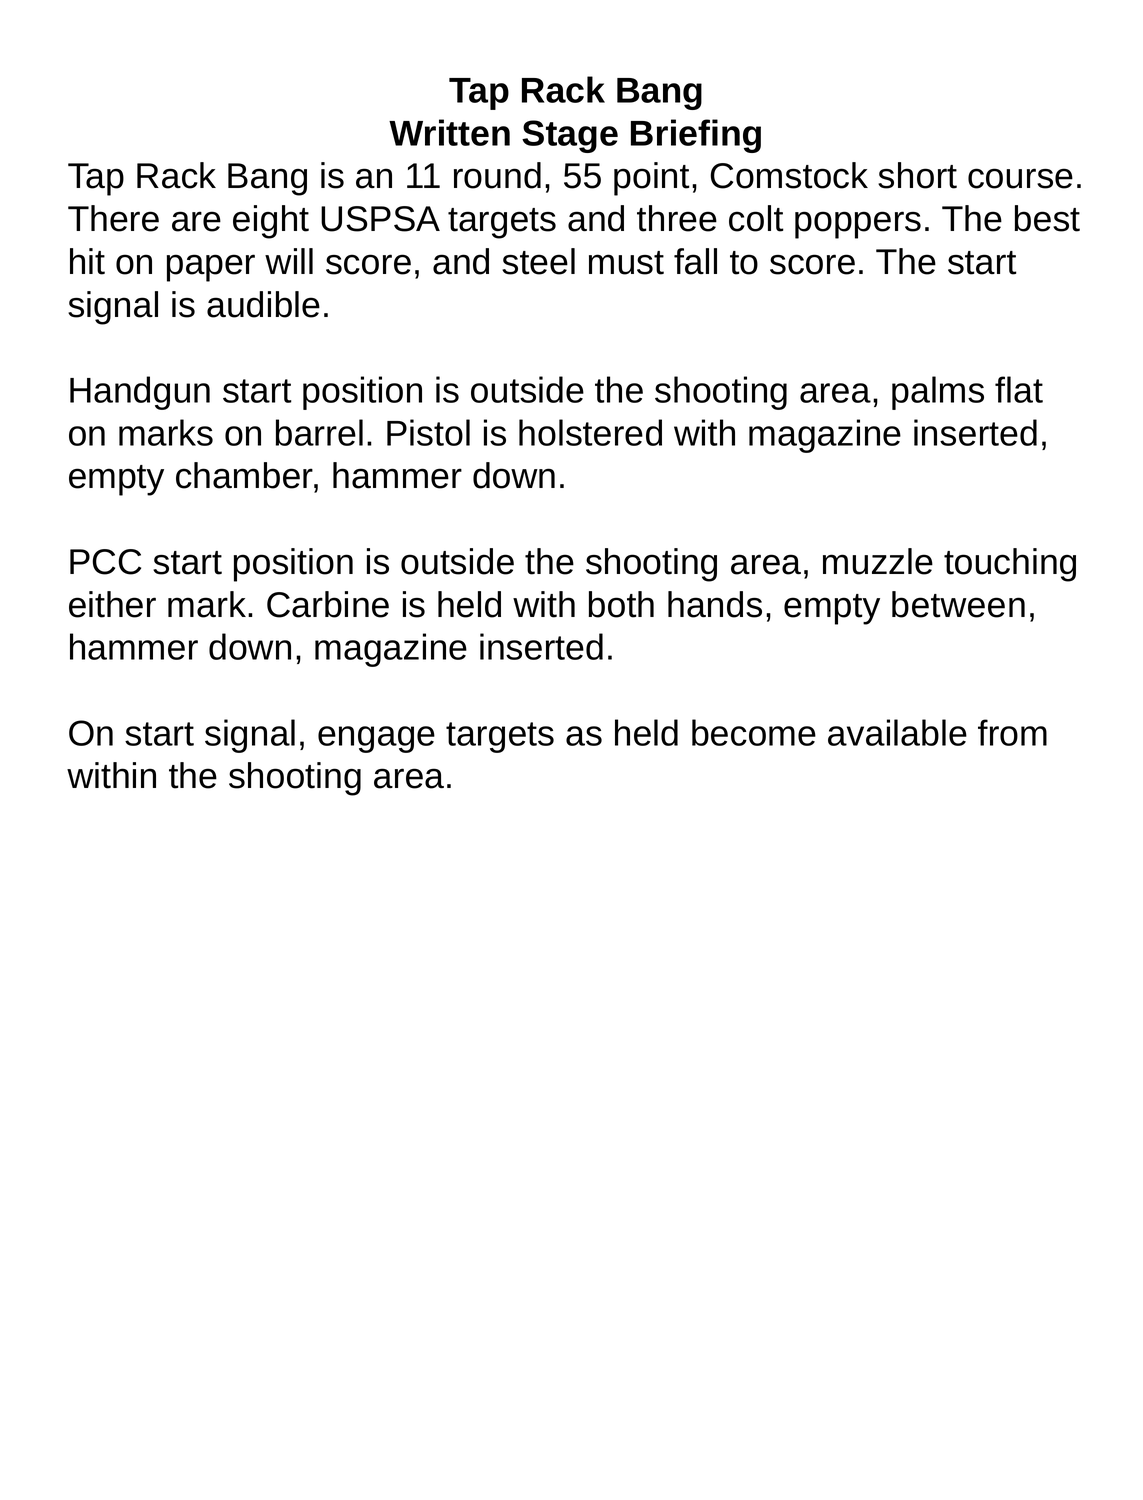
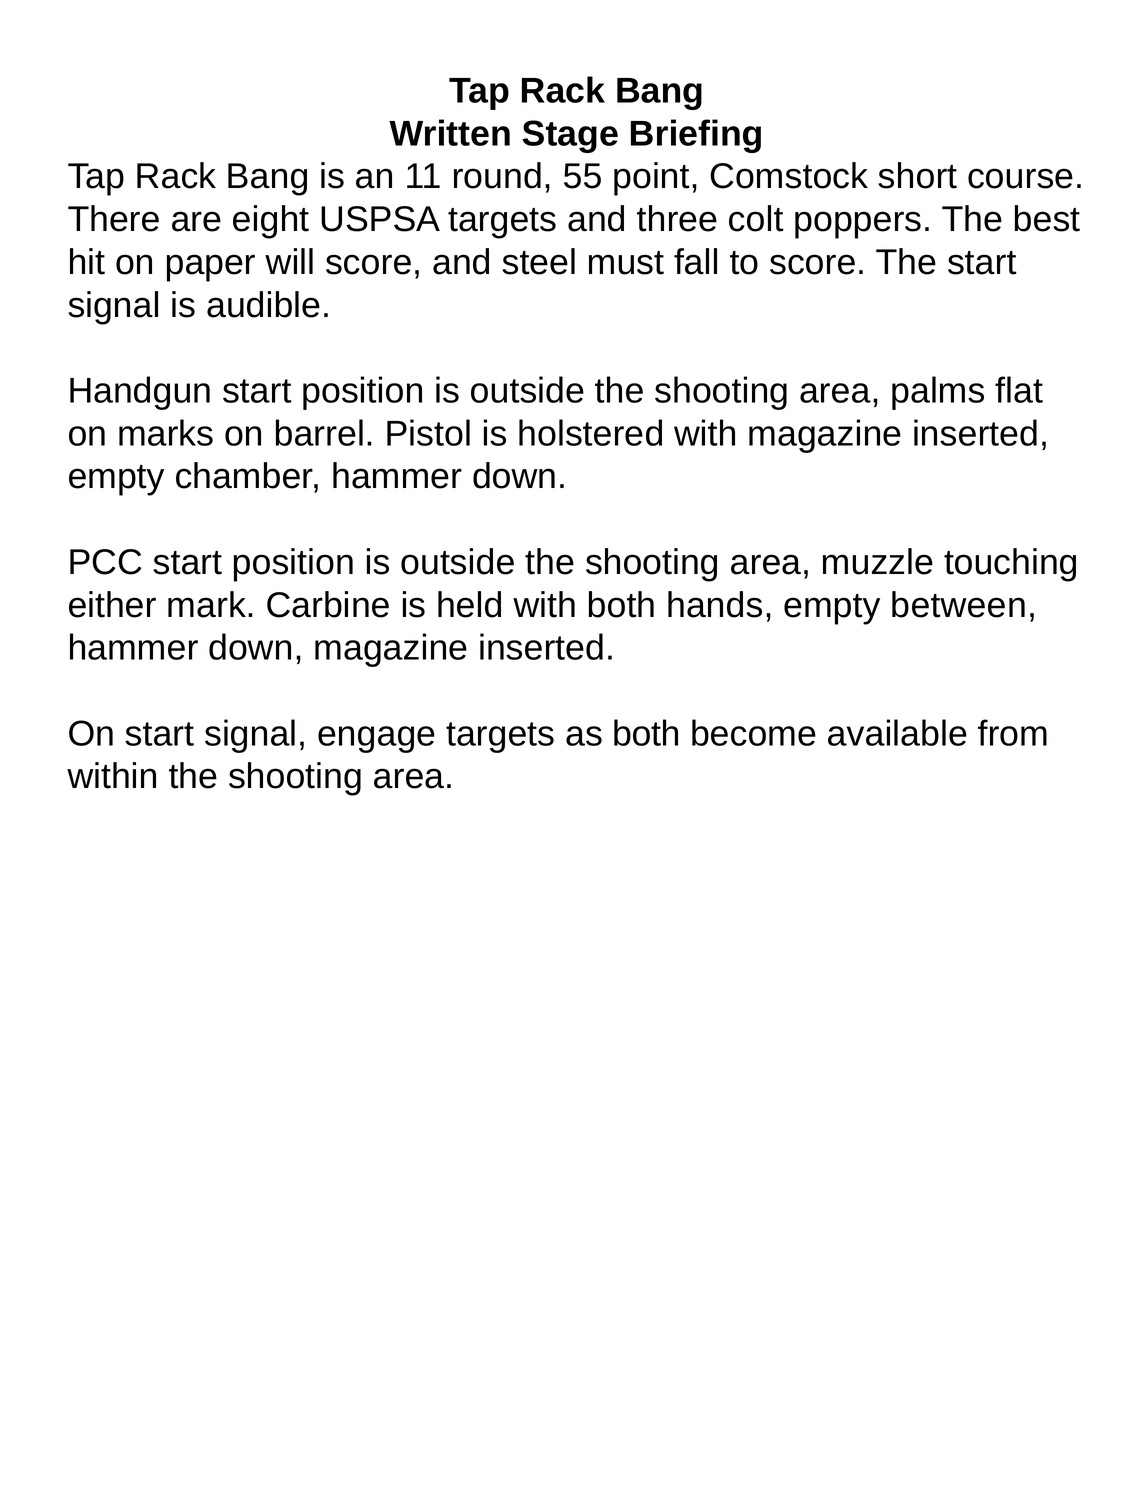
as held: held -> both (647, 734)
